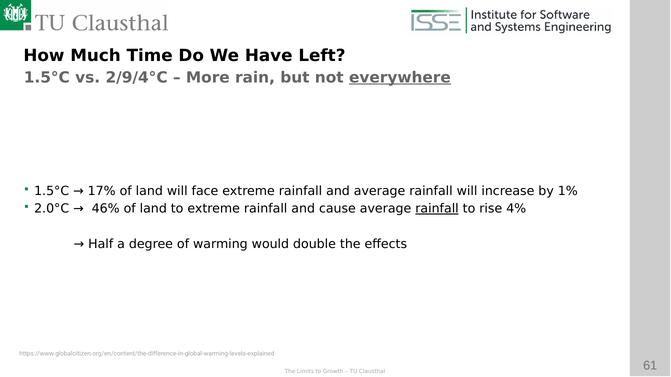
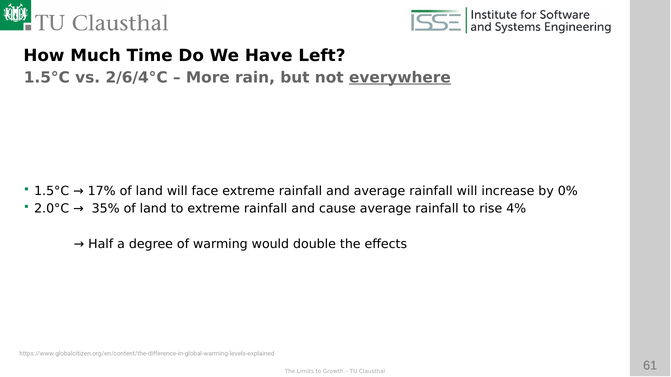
2/9/4°C: 2/9/4°C -> 2/6/4°C (137, 78)
1%: 1% -> 0% (568, 191)
46%: 46% -> 35% (106, 209)
rainfall underline: present -> none (437, 209)
